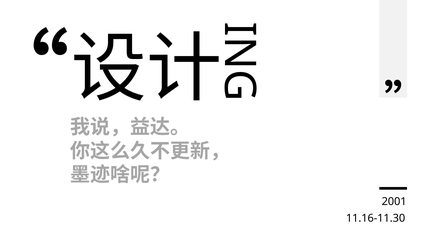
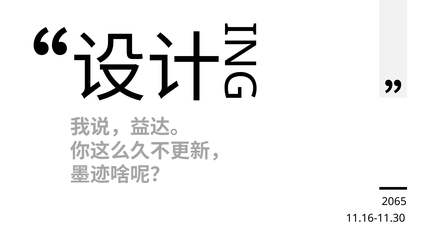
2001: 2001 -> 2065 (394, 202)
